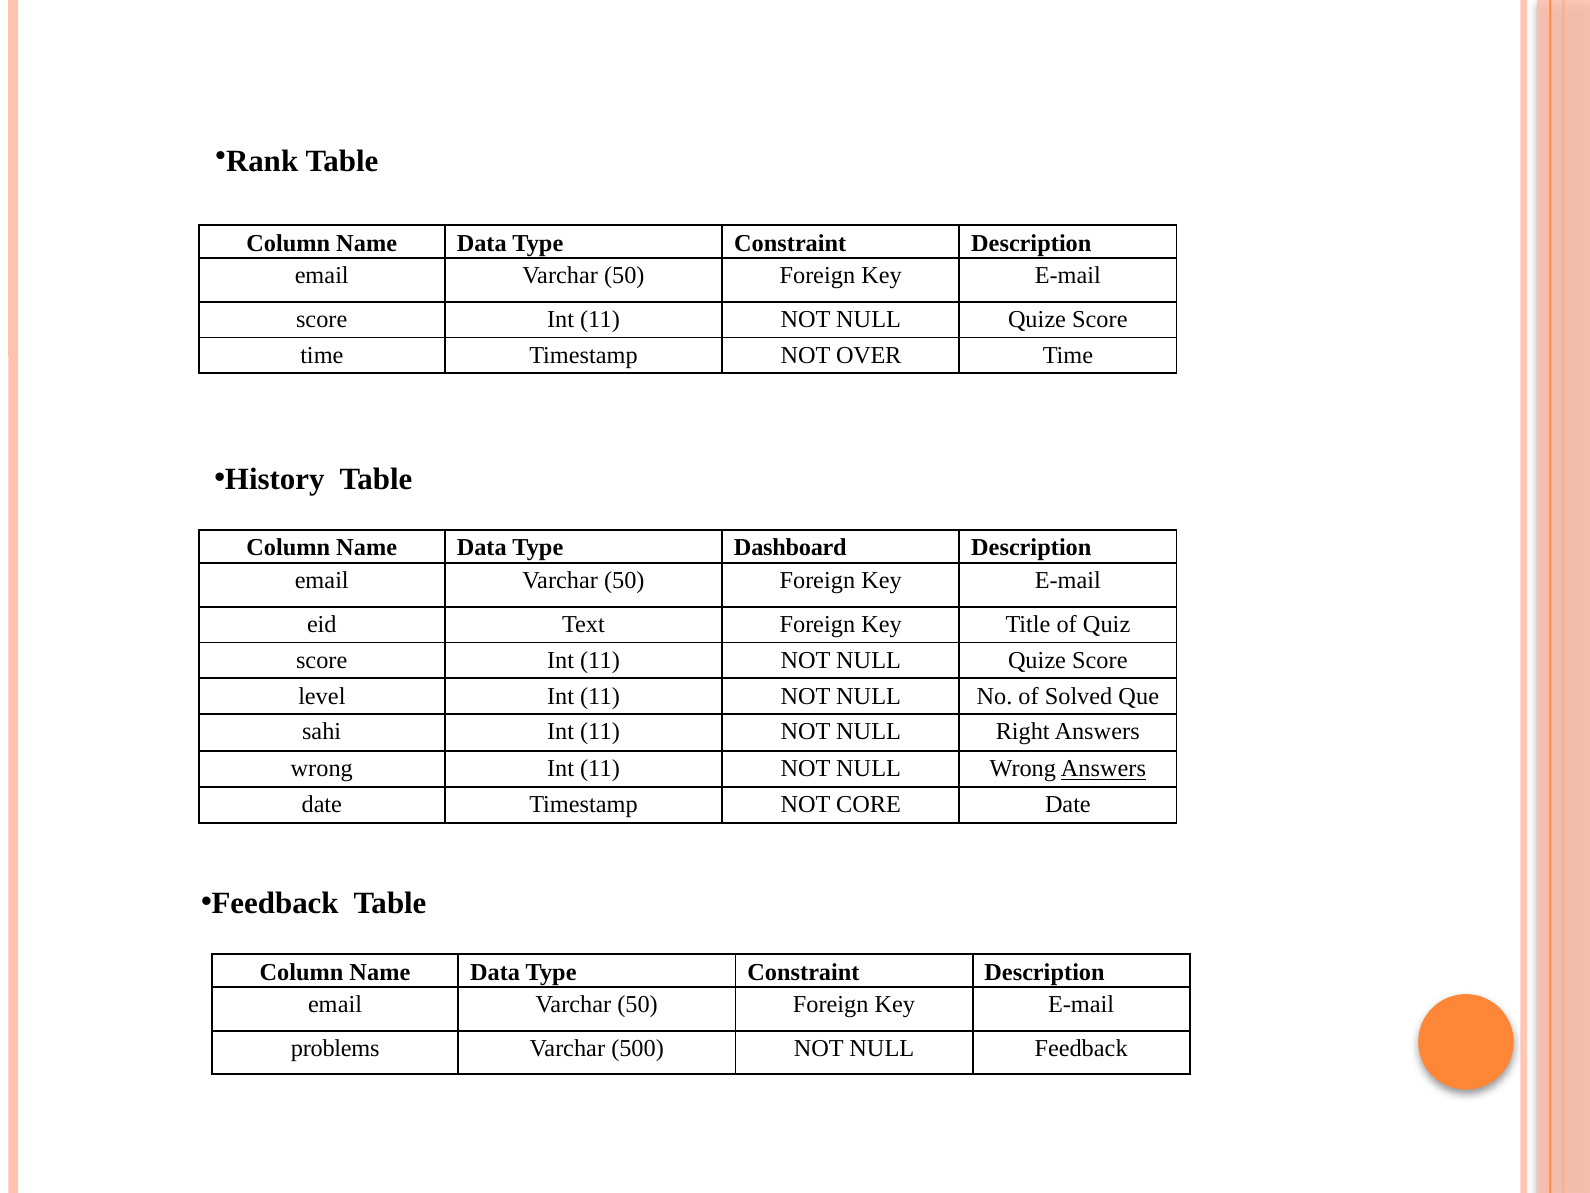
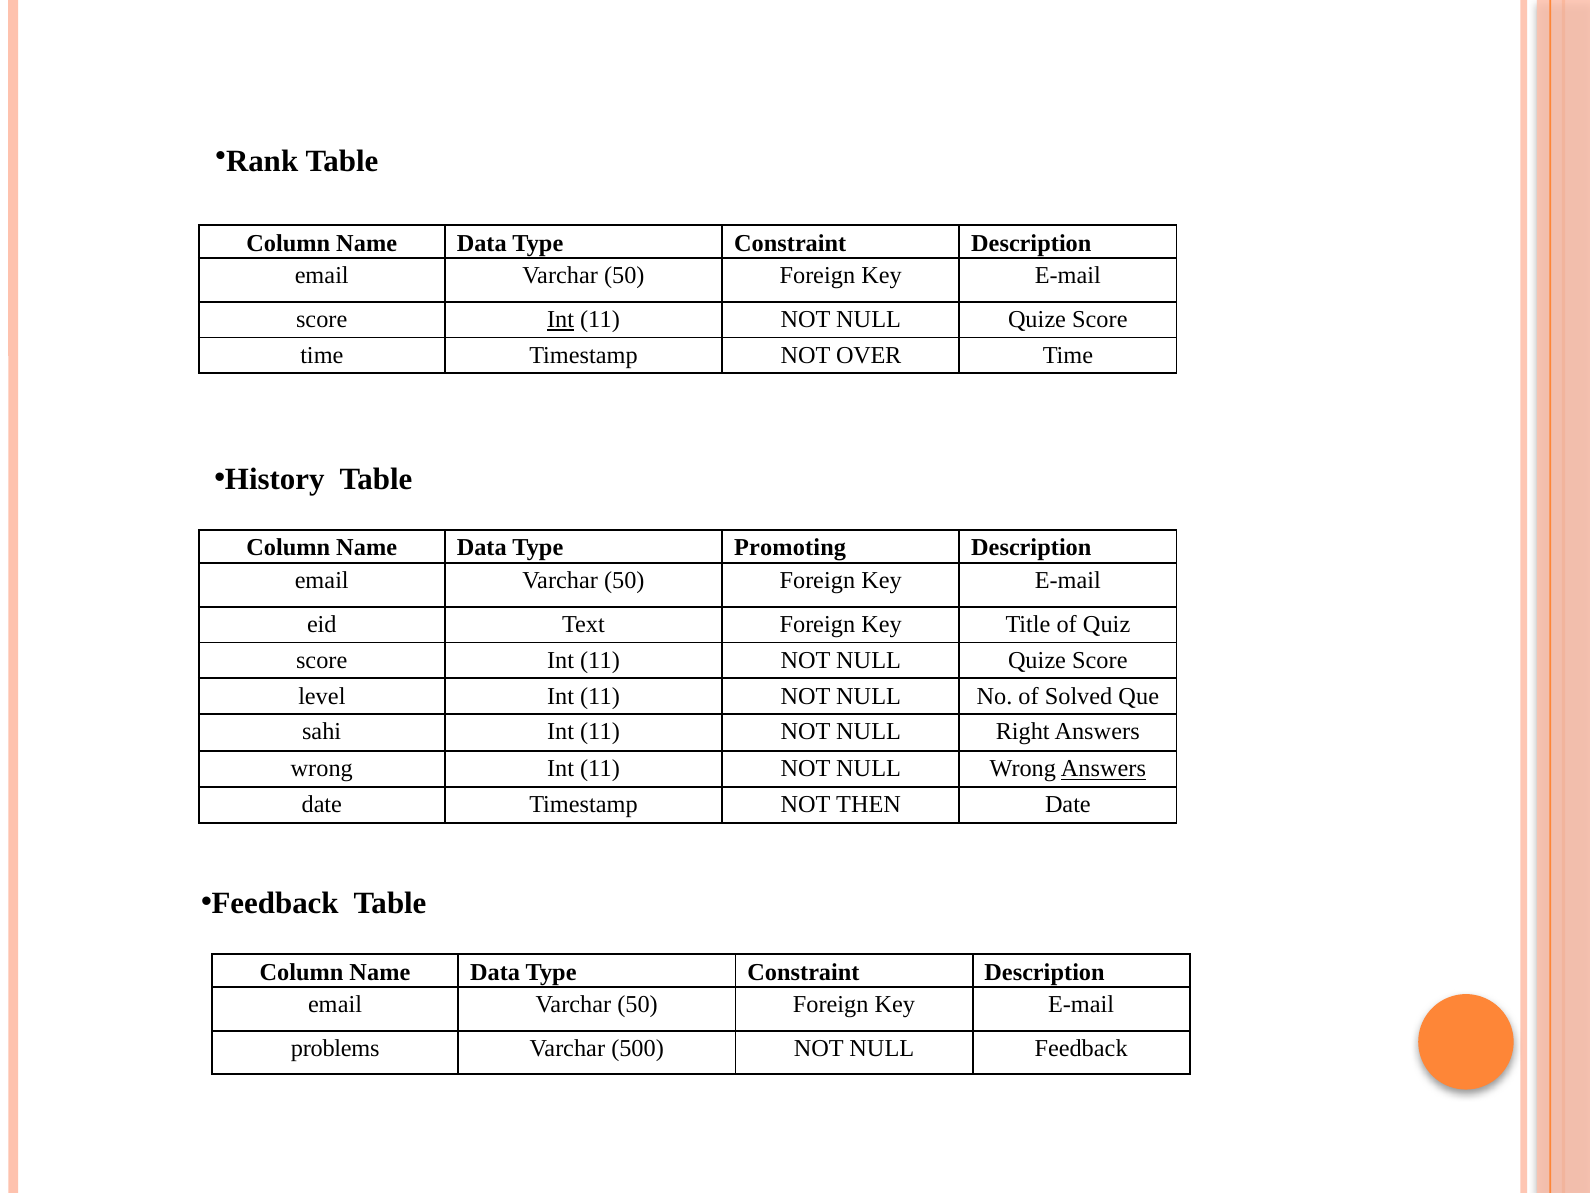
Int underline: none -> present (561, 319)
Dashboard: Dashboard -> Promoting (790, 548)
CORE: CORE -> THEN (869, 804)
